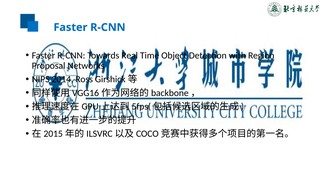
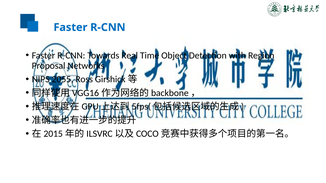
2014: 2014 -> 2055 (63, 79)
